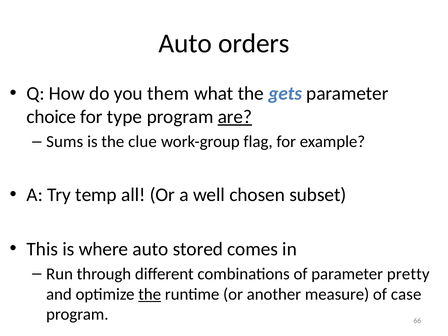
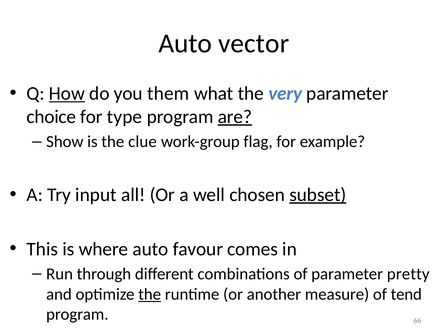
orders: orders -> vector (254, 43)
How underline: none -> present (67, 94)
gets: gets -> very (285, 94)
Sums: Sums -> Show (65, 142)
temp: temp -> input (96, 195)
subset underline: none -> present (318, 195)
stored: stored -> favour (198, 249)
case: case -> tend (406, 294)
